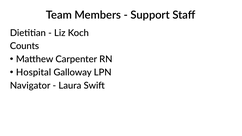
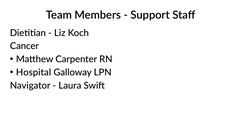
Counts: Counts -> Cancer (24, 46)
